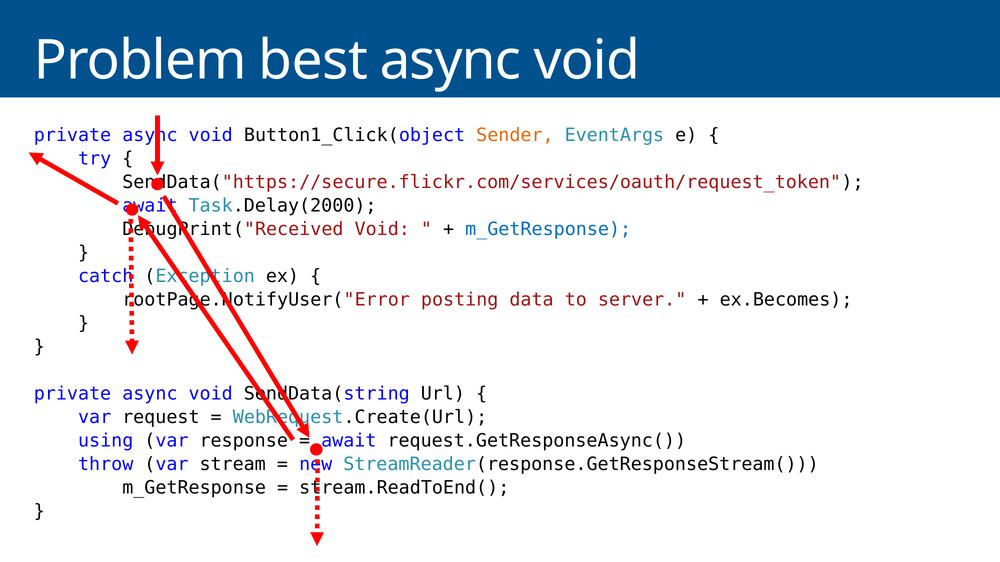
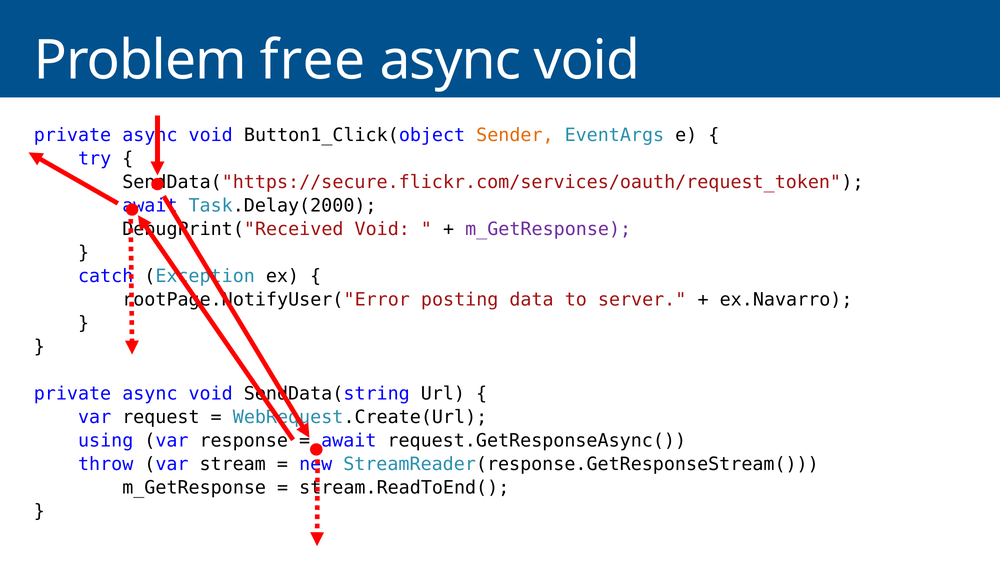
best: best -> free (313, 61)
m_GetResponse colour: blue -> purple (548, 229)
ex.Becomes: ex.Becomes -> ex.Navarro (786, 300)
